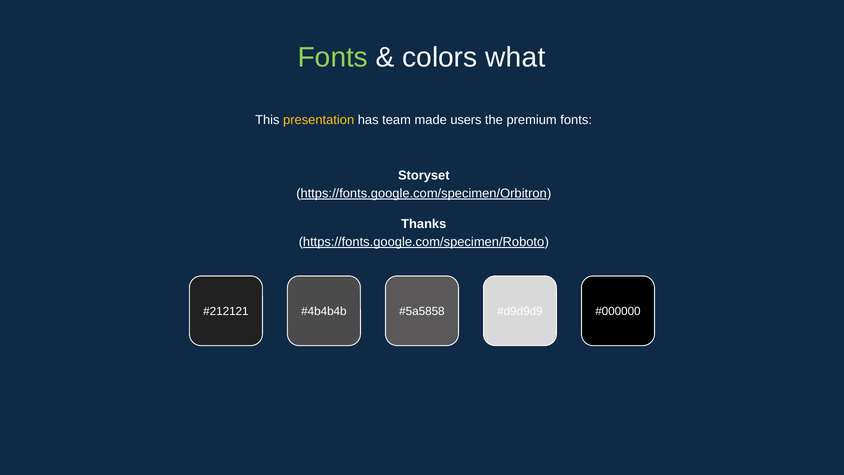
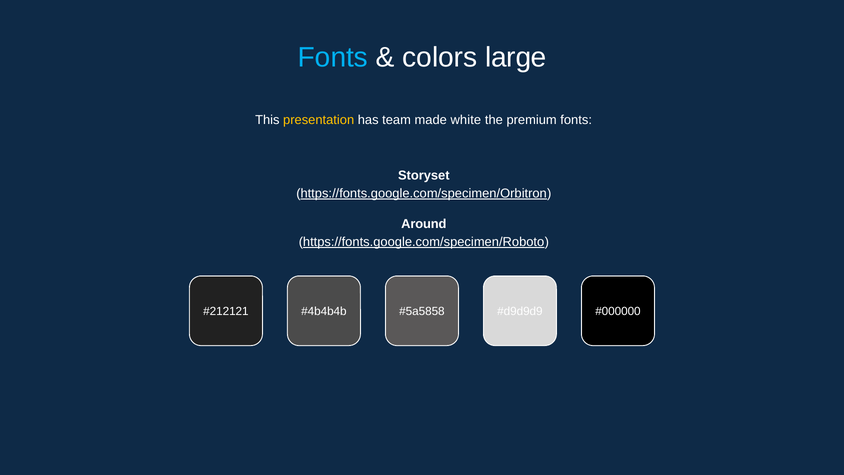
Fonts colour: light green -> light blue (333, 57)
what: what -> large (516, 57)
users: users -> white (466, 120)
Thanks: Thanks -> Around (424, 224)
